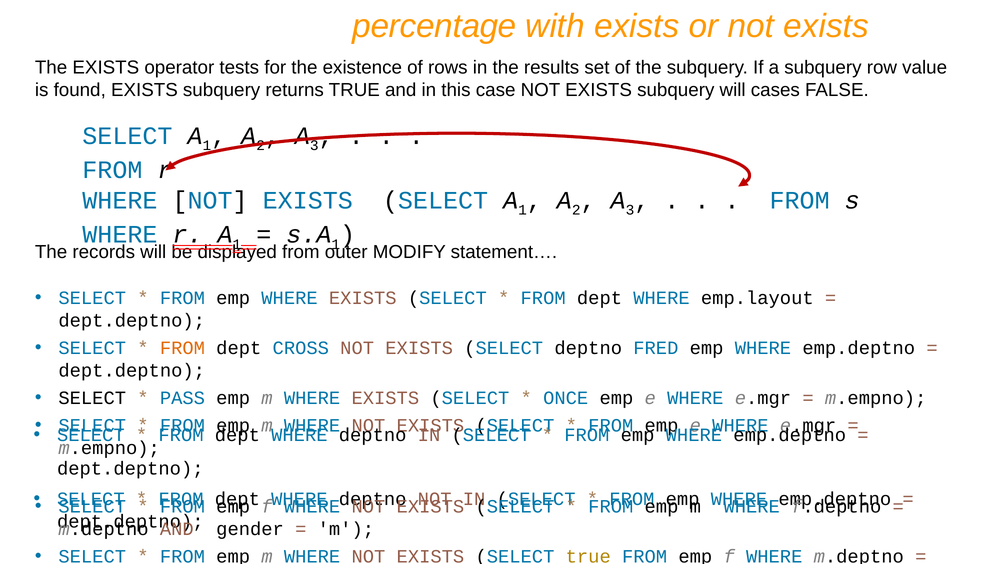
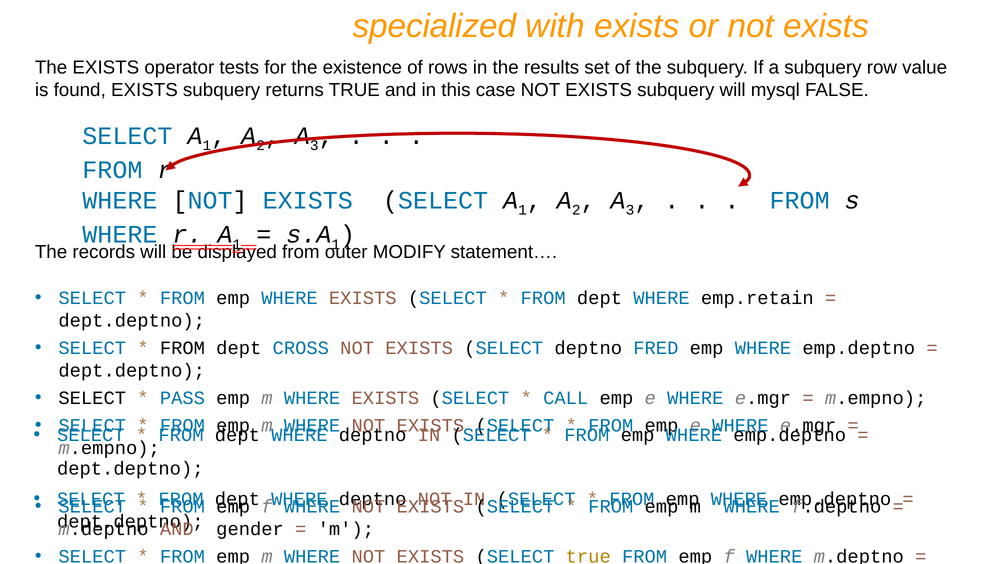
percentage: percentage -> specialized (434, 26)
cases: cases -> mysql (775, 90)
emp.layout: emp.layout -> emp.retain (757, 298)
FROM colour: orange -> black (182, 348)
ONCE: ONCE -> CALL (566, 398)
